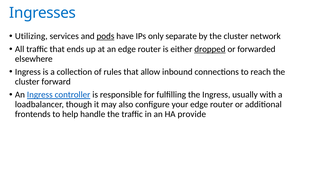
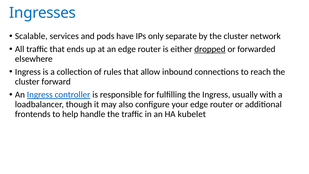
Utilizing: Utilizing -> Scalable (31, 36)
pods underline: present -> none (105, 36)
provide: provide -> kubelet (192, 114)
